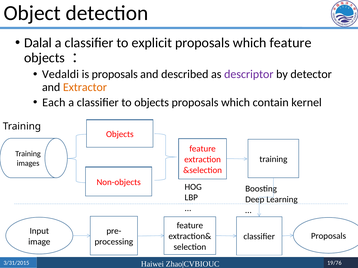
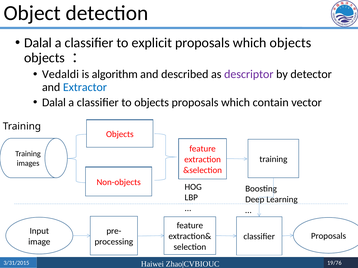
which feature: feature -> objects (290, 43)
is proposals: proposals -> algorithm (115, 74)
Extractor colour: orange -> blue (85, 87)
Each: Each -> Dalal (54, 103)
kernel: kernel -> vector (307, 103)
